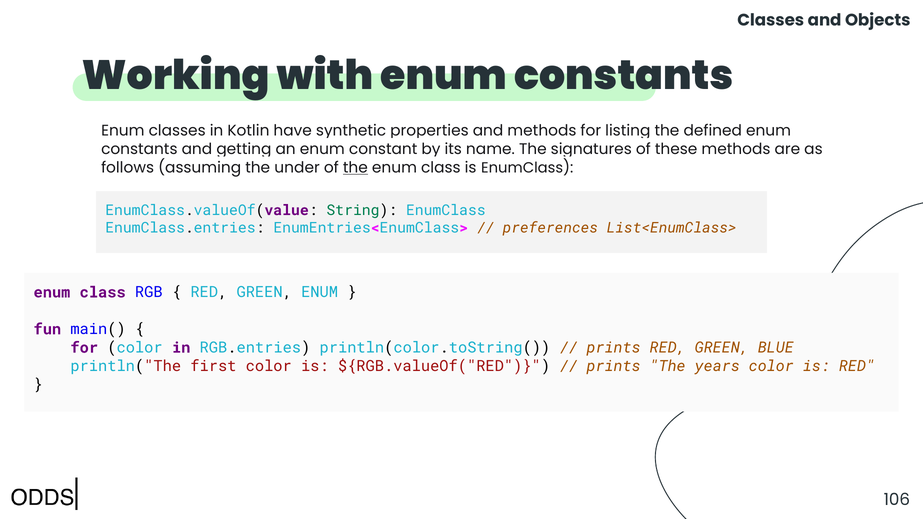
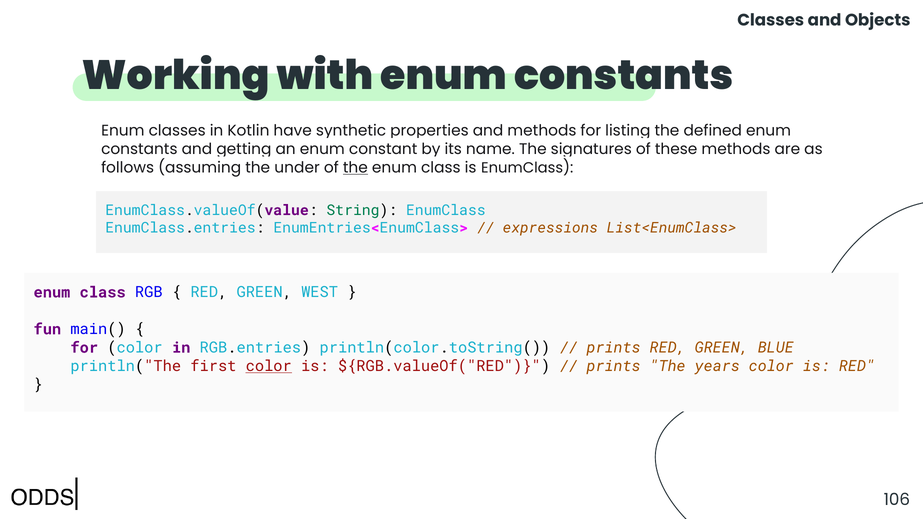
preferences: preferences -> expressions (550, 228)
GREEN ENUM: ENUM -> WEST (320, 292)
color underline: none -> present (269, 366)
